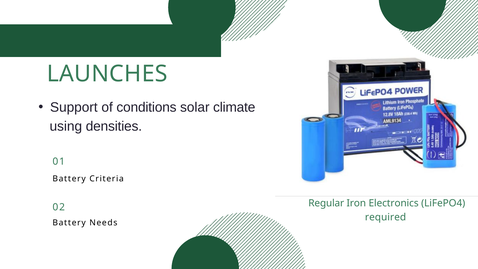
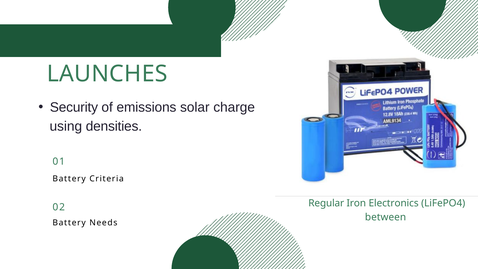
Support: Support -> Security (74, 107)
conditions: conditions -> emissions (146, 107)
climate: climate -> charge (234, 107)
required: required -> between (386, 217)
